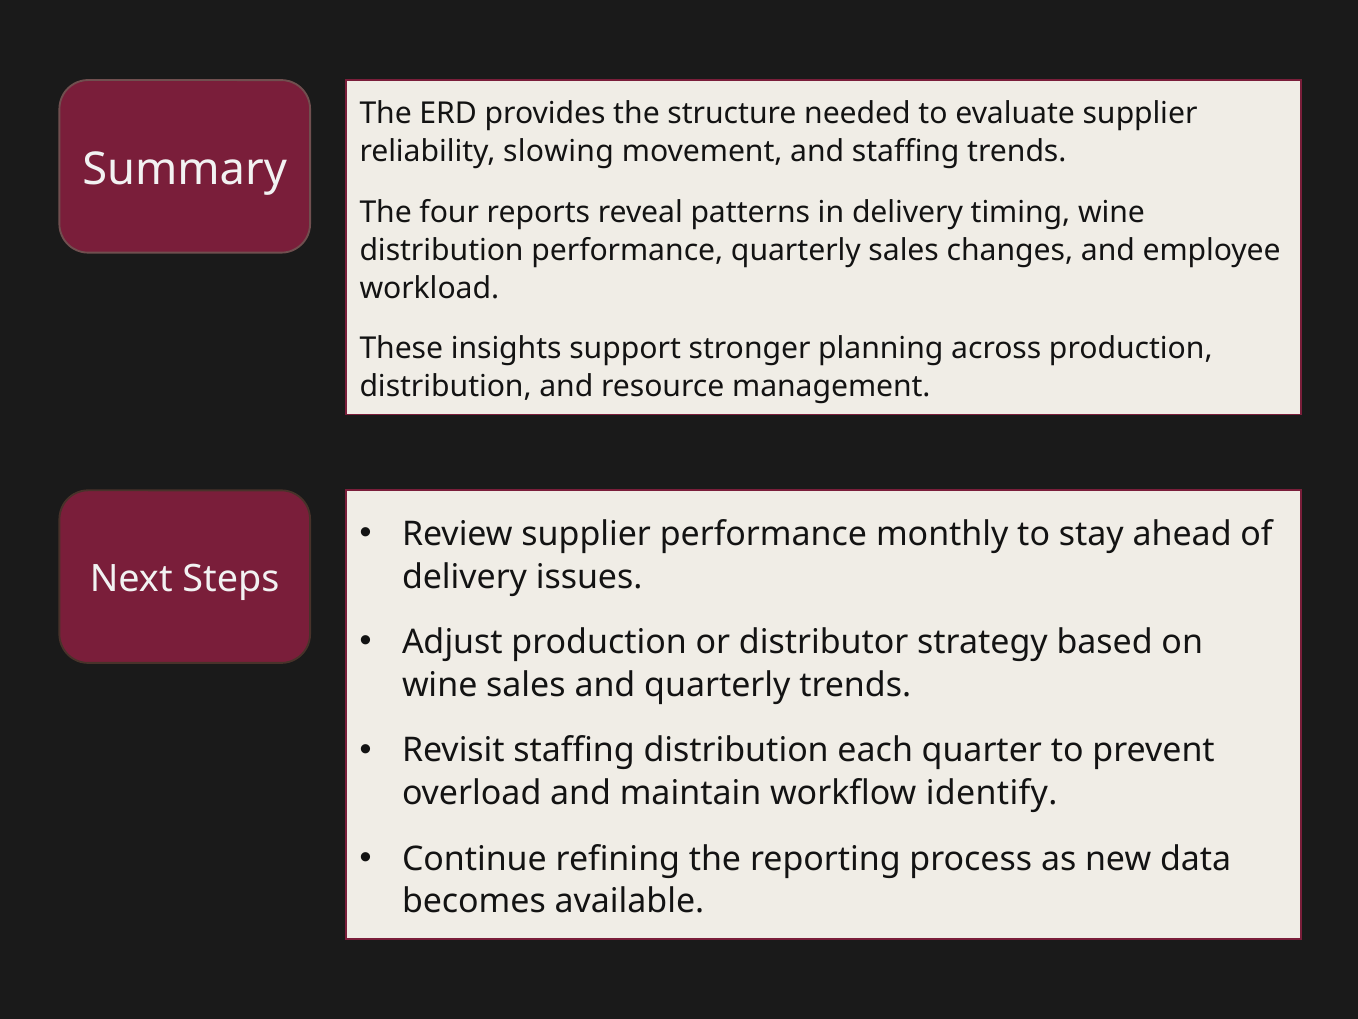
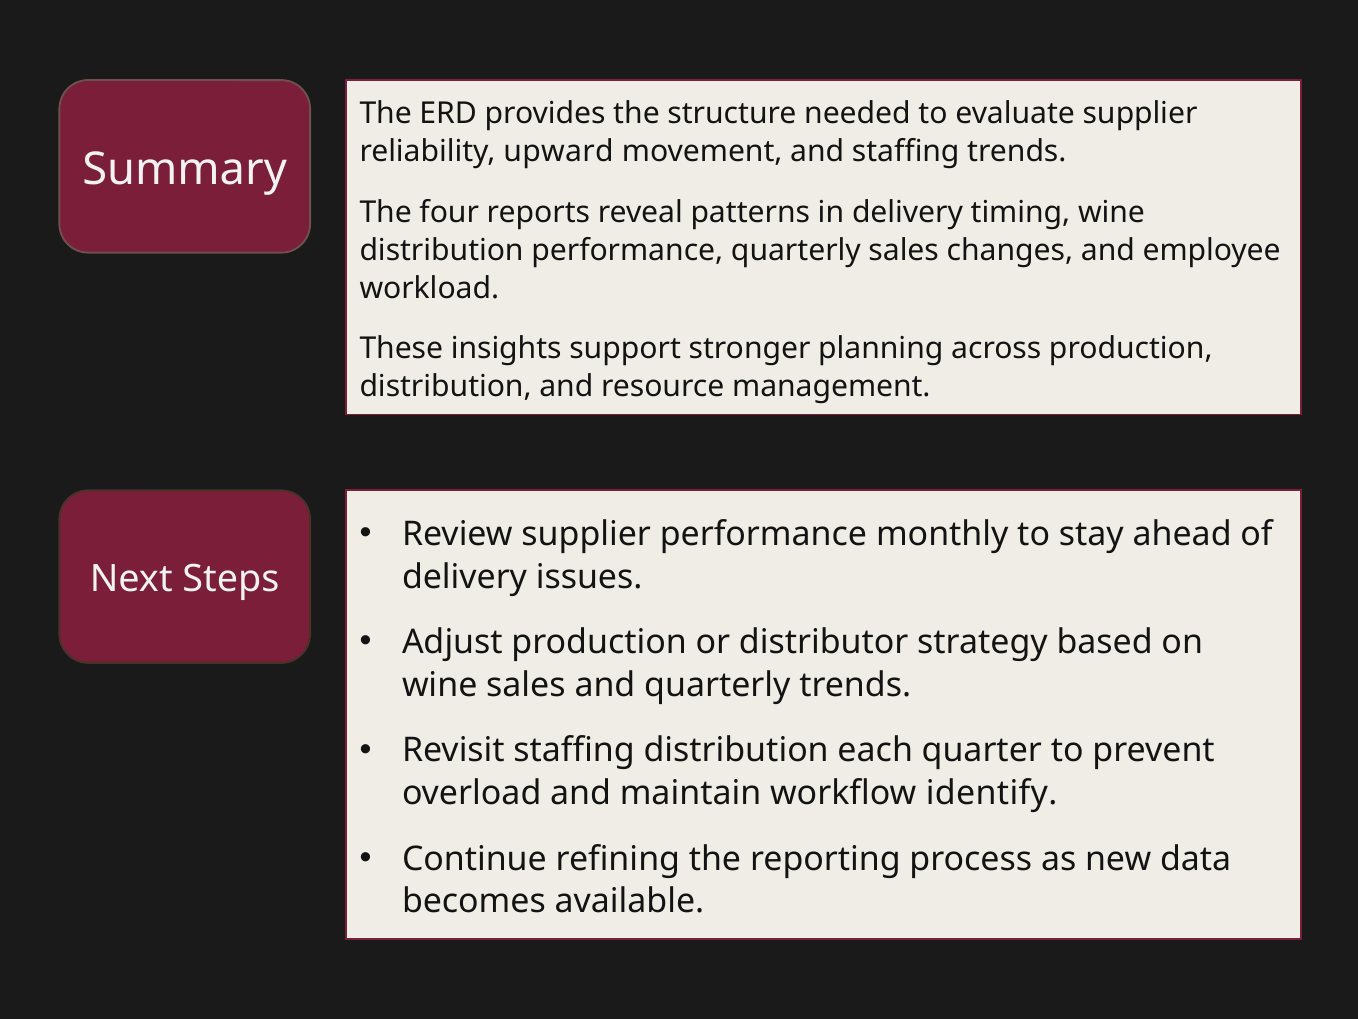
slowing: slowing -> upward (559, 152)
